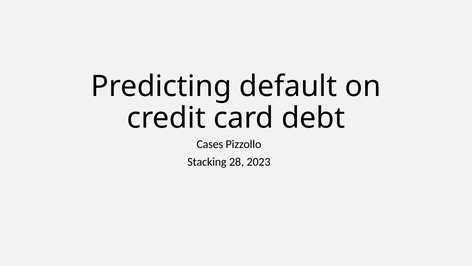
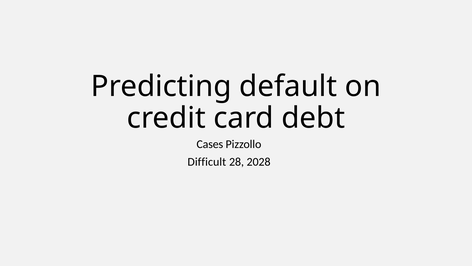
Stacking: Stacking -> Difficult (207, 162)
2023: 2023 -> 2028 (259, 162)
